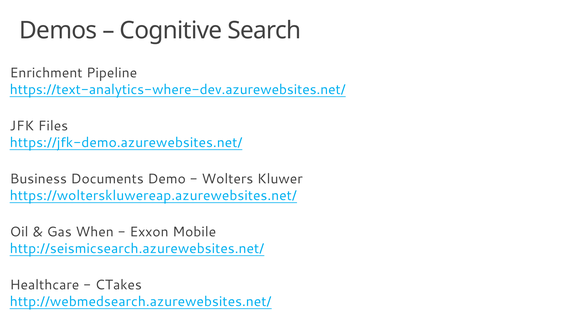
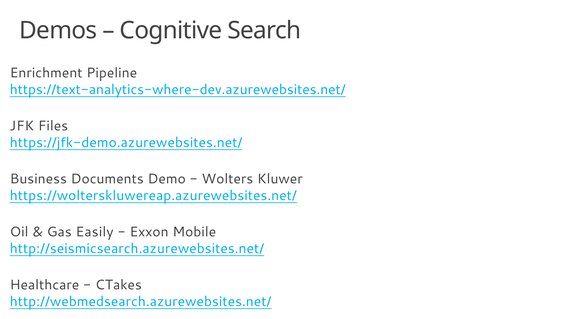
When: When -> Easily (95, 232)
